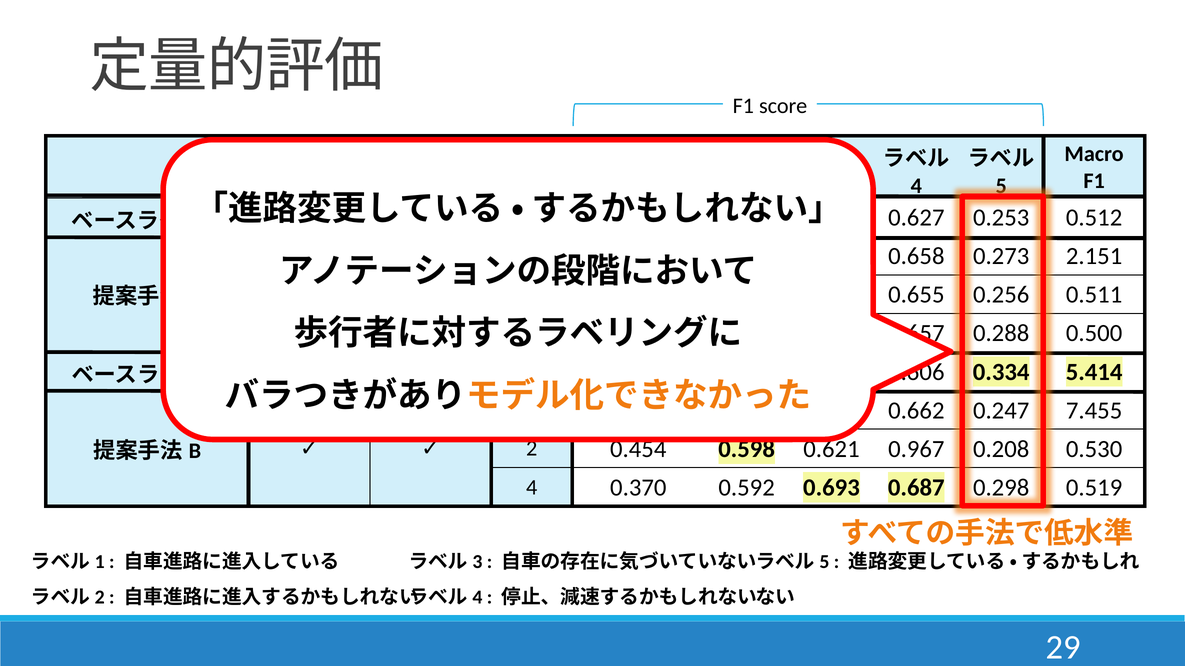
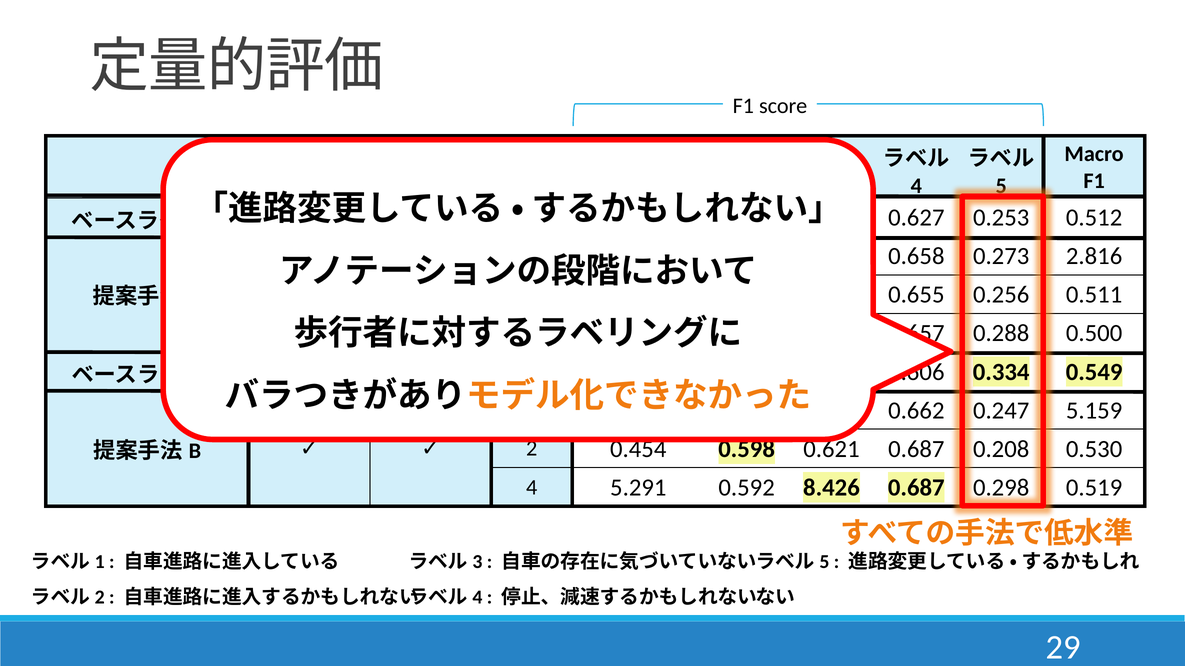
2.151: 2.151 -> 2.816 (1094, 257)
5.414: 5.414 -> 0.549 (1094, 372)
7.455: 7.455 -> 5.159 (1094, 411)
0.967: 0.967 -> 0.687 (916, 449)
0.370: 0.370 -> 5.291 (638, 488)
0.693: 0.693 -> 8.426 (831, 488)
